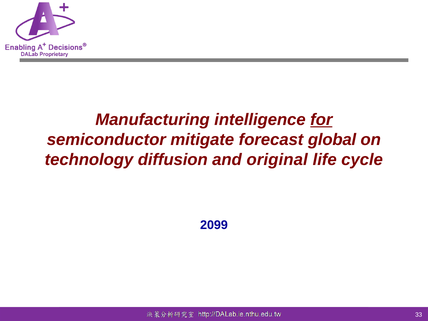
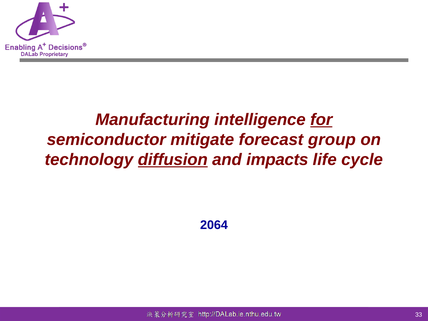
global: global -> group (332, 140)
diffusion underline: none -> present (173, 160)
original: original -> impacts (277, 160)
2099: 2099 -> 2064 (214, 225)
